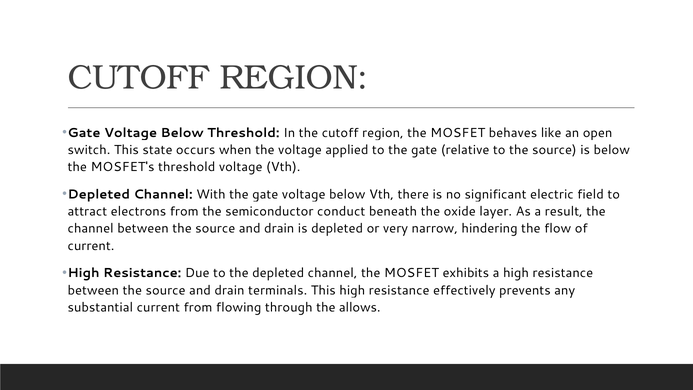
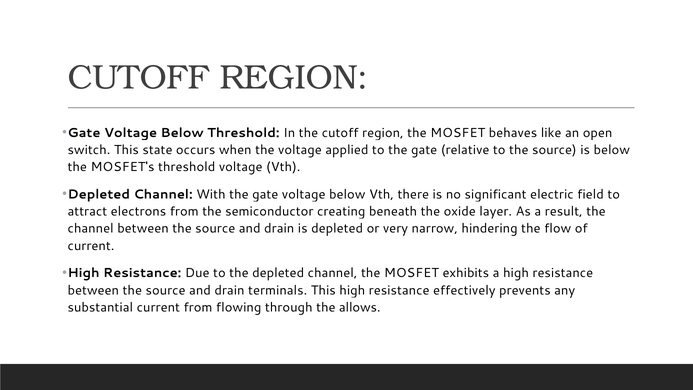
conduct: conduct -> creating (341, 211)
